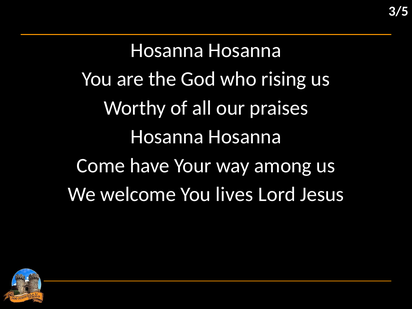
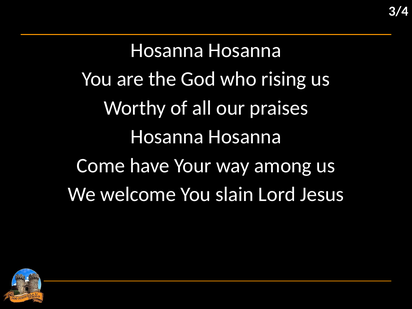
3/5: 3/5 -> 3/4 (398, 11)
lives: lives -> slain (235, 195)
